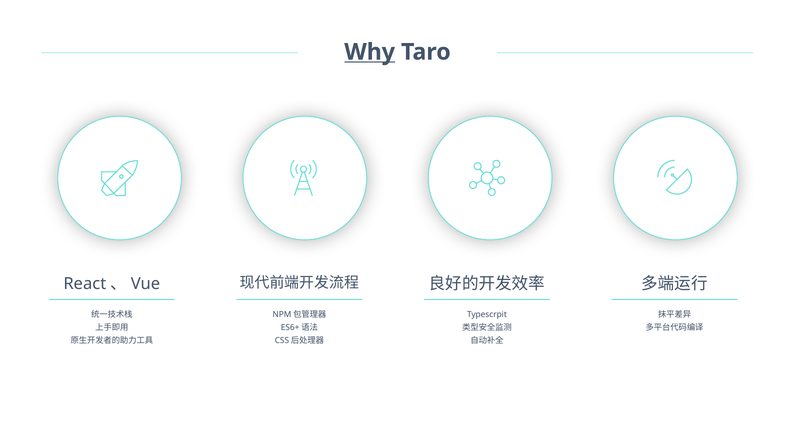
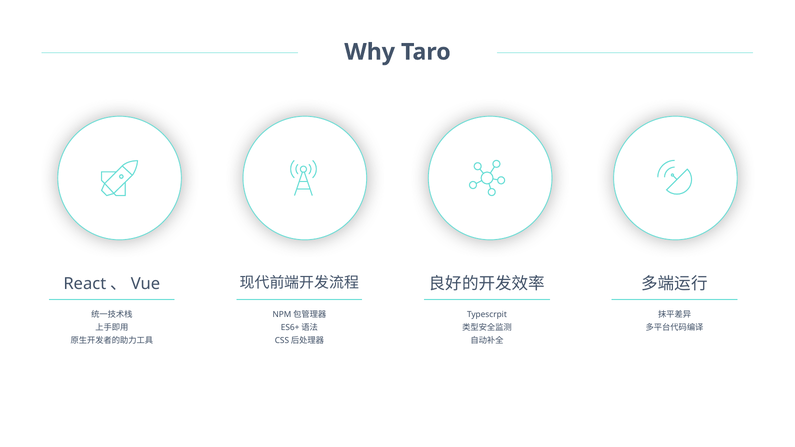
Why underline: present -> none (370, 52)
